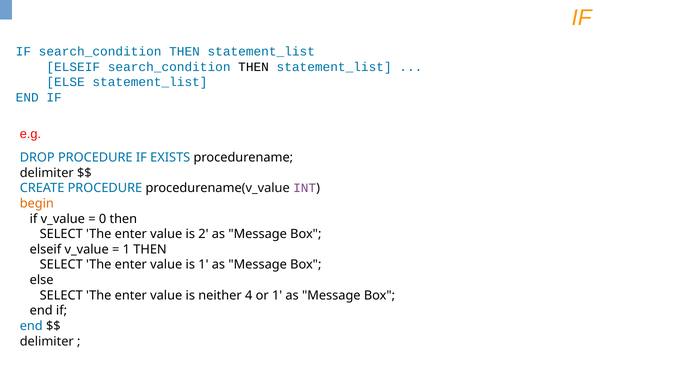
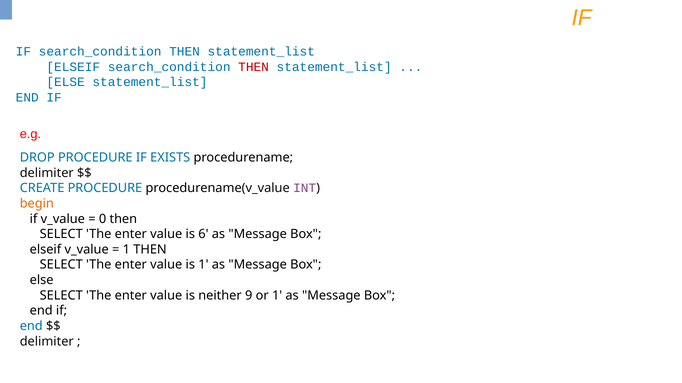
THEN colour: black -> red (254, 67)
2: 2 -> 6 (203, 235)
4: 4 -> 9 (249, 296)
